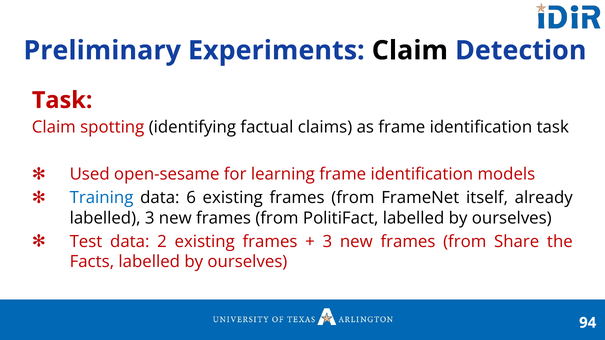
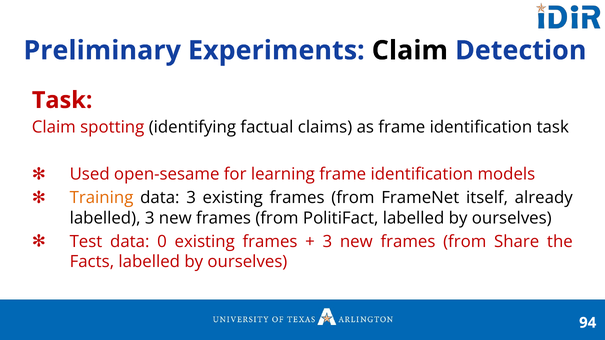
Training colour: blue -> orange (102, 198)
data 6: 6 -> 3 (191, 198)
2: 2 -> 0 (162, 242)
